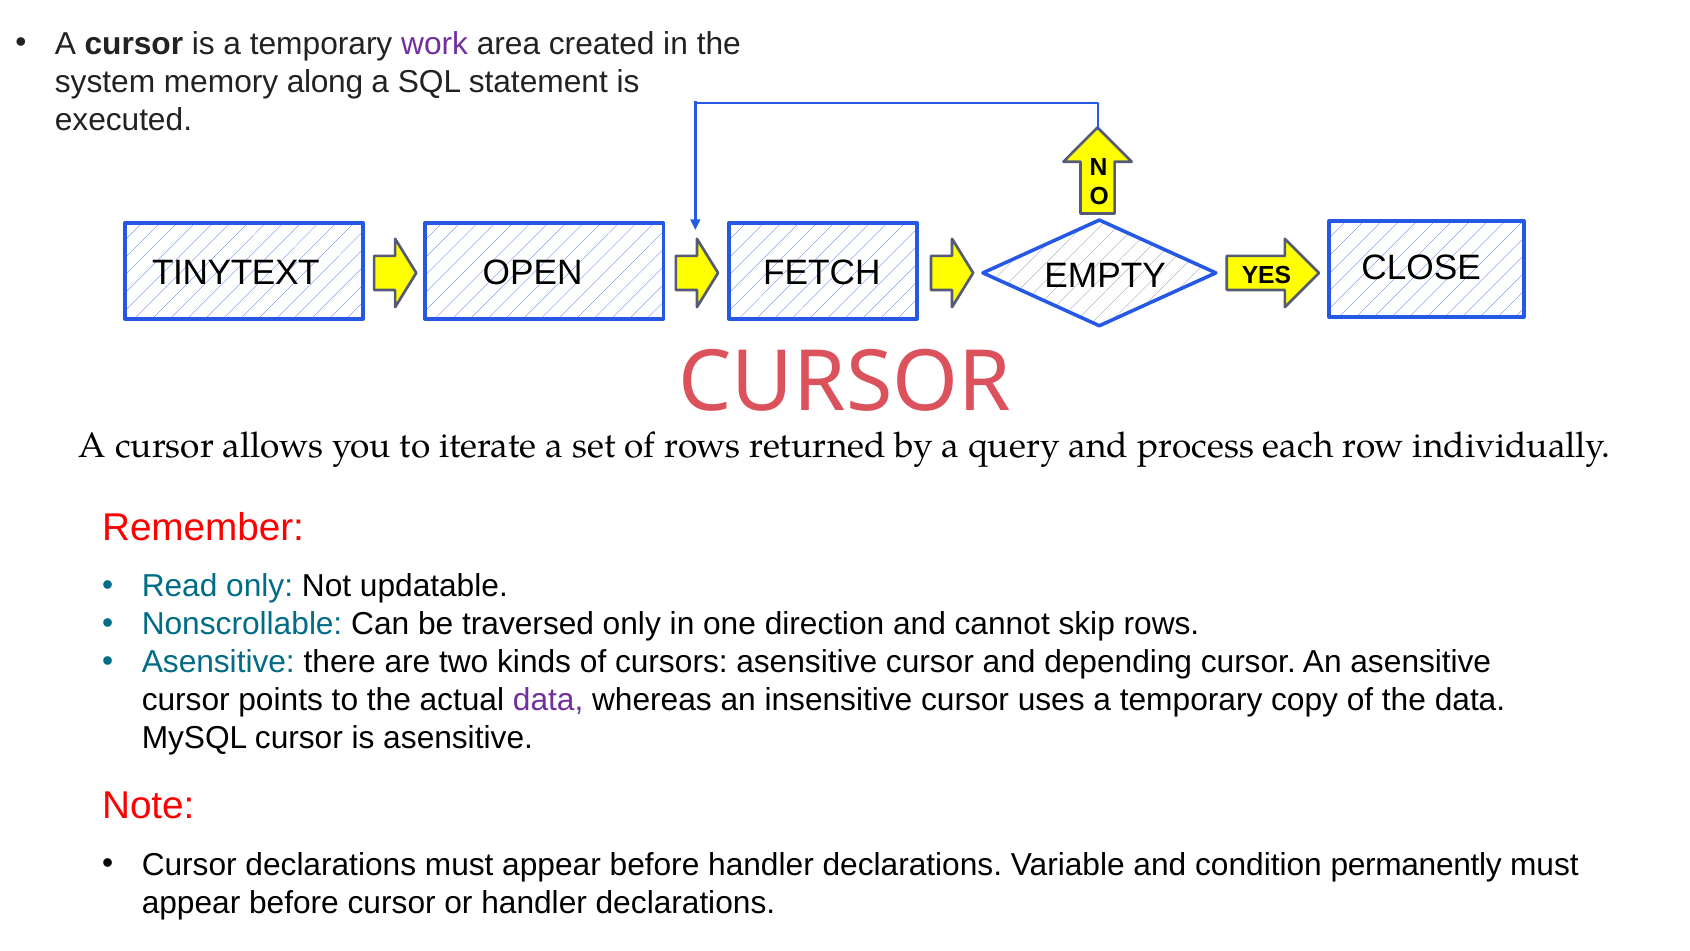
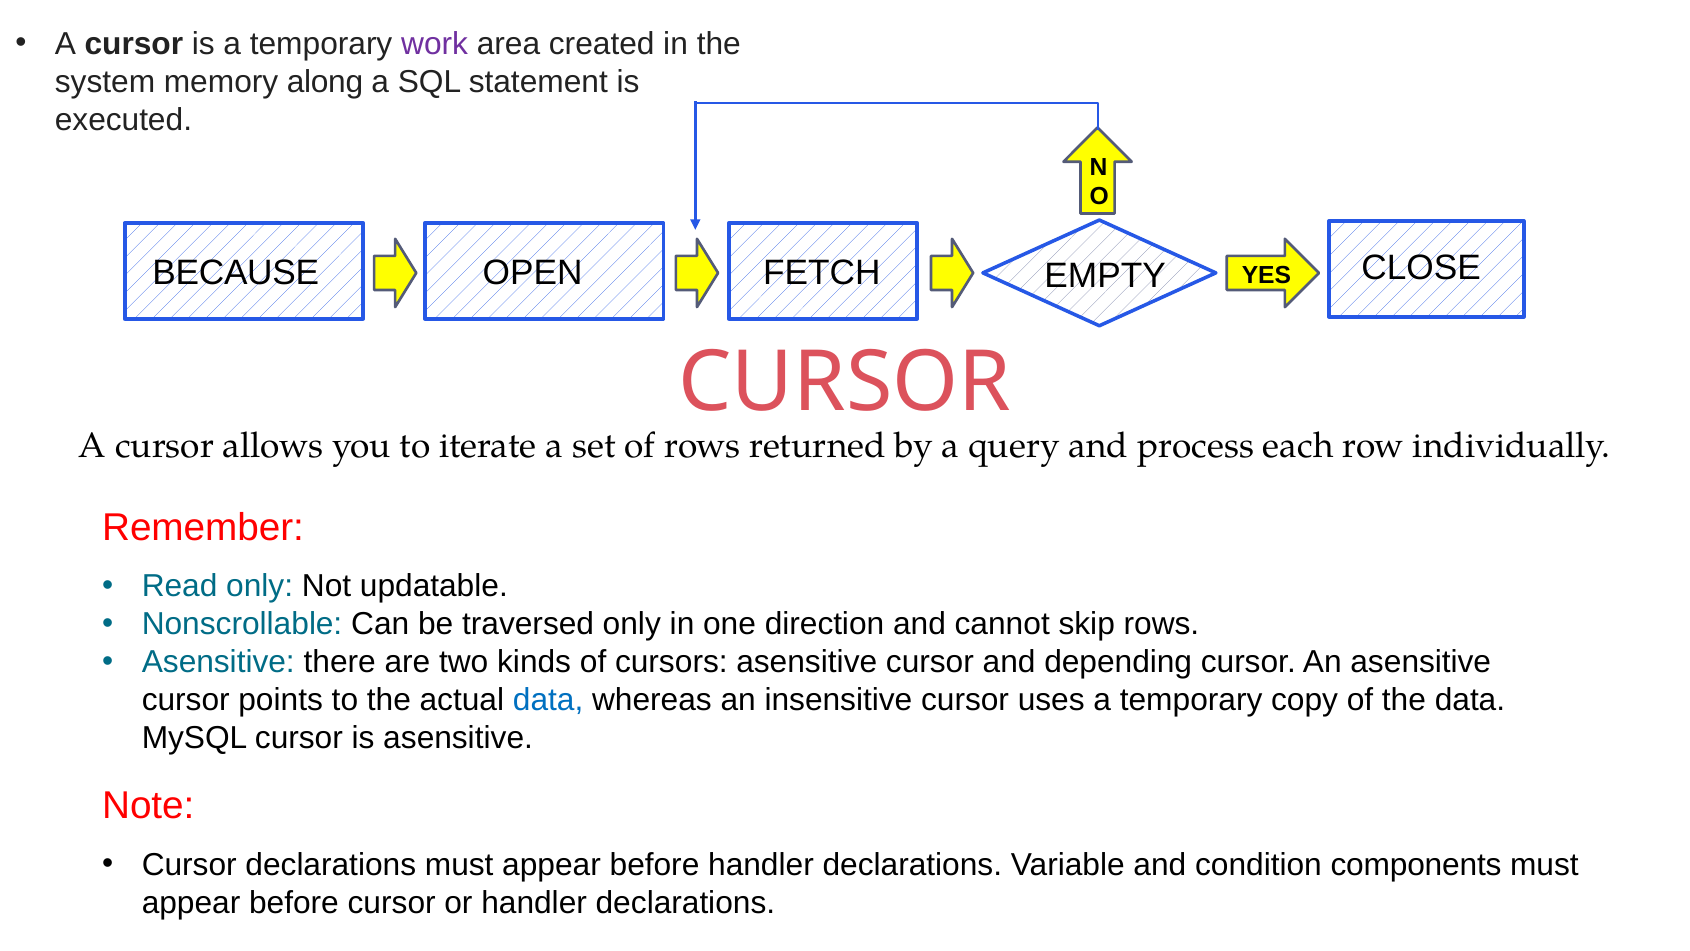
TINYTEXT: TINYTEXT -> BECAUSE (236, 272)
data colour: purple -> blue (548, 700)
permanently: permanently -> components (1416, 864)
